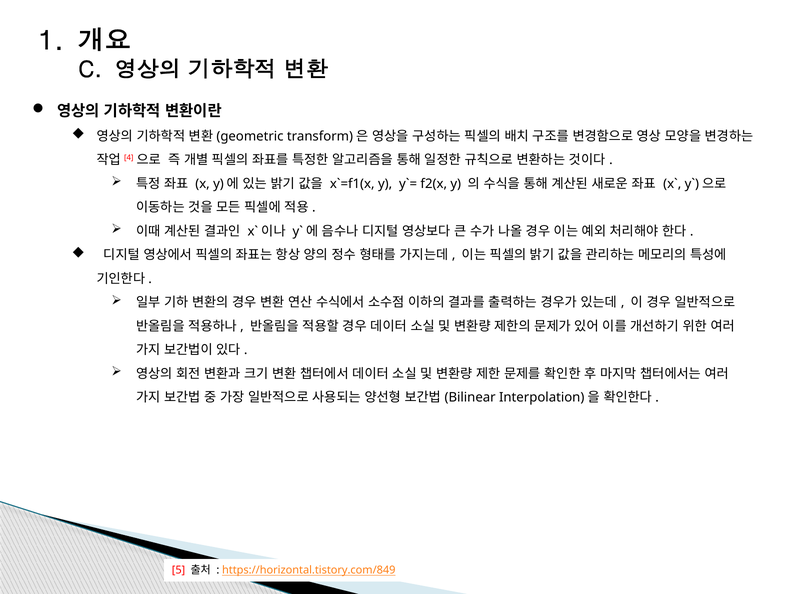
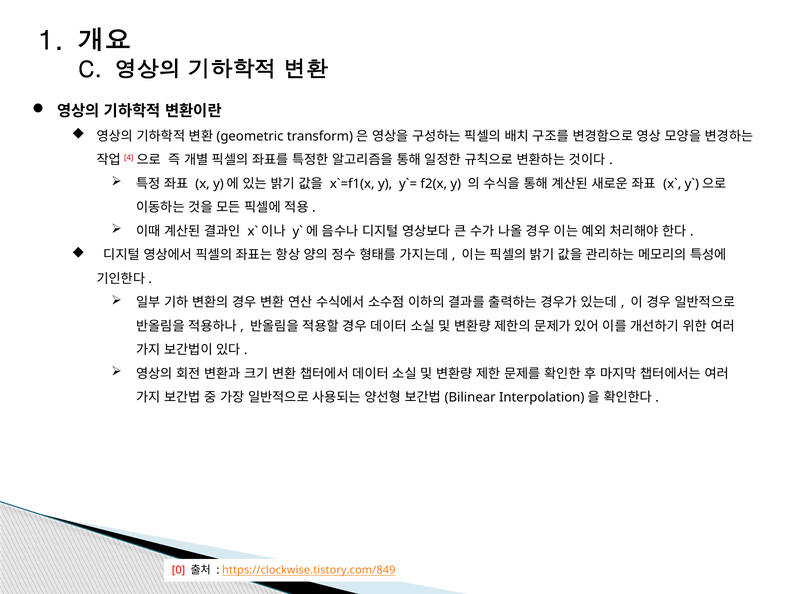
5: 5 -> 0 (179, 570)
https://horizontal.tistory.com/849: https://horizontal.tistory.com/849 -> https://clockwise.tistory.com/849 (309, 570)
